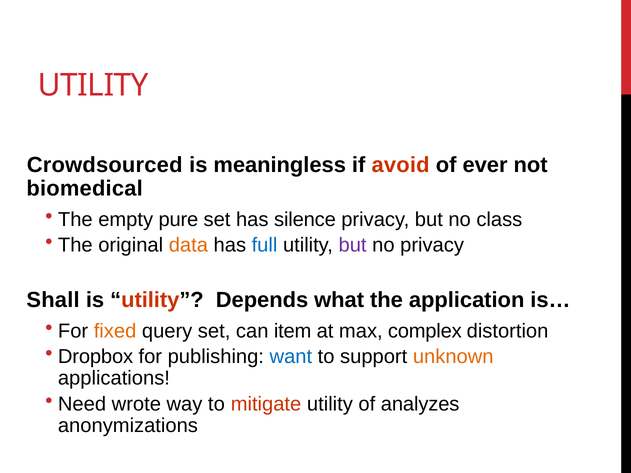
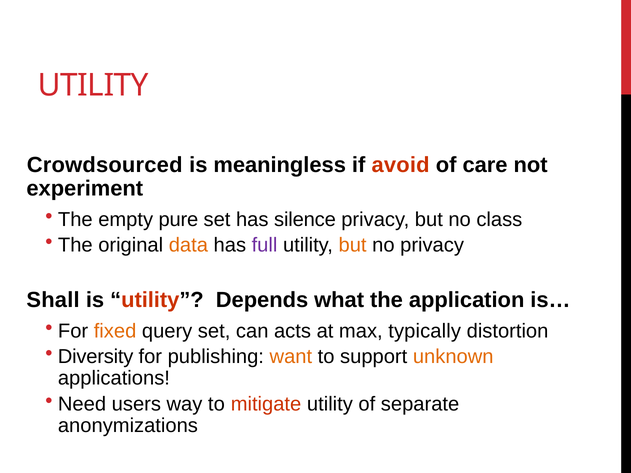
ever: ever -> care (485, 165)
biomedical: biomedical -> experiment (85, 189)
full colour: blue -> purple (265, 245)
but colour: purple -> orange (353, 245)
item: item -> acts (293, 331)
complex: complex -> typically (425, 331)
Dropbox: Dropbox -> Diversity (96, 357)
want colour: blue -> orange (291, 357)
wrote: wrote -> users (136, 404)
analyzes: analyzes -> separate (420, 404)
